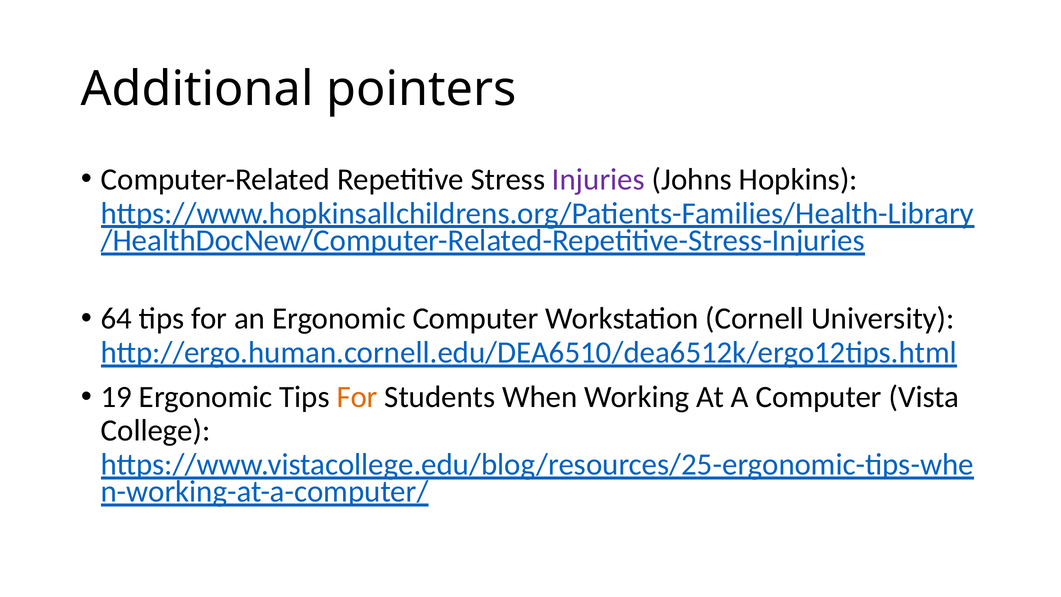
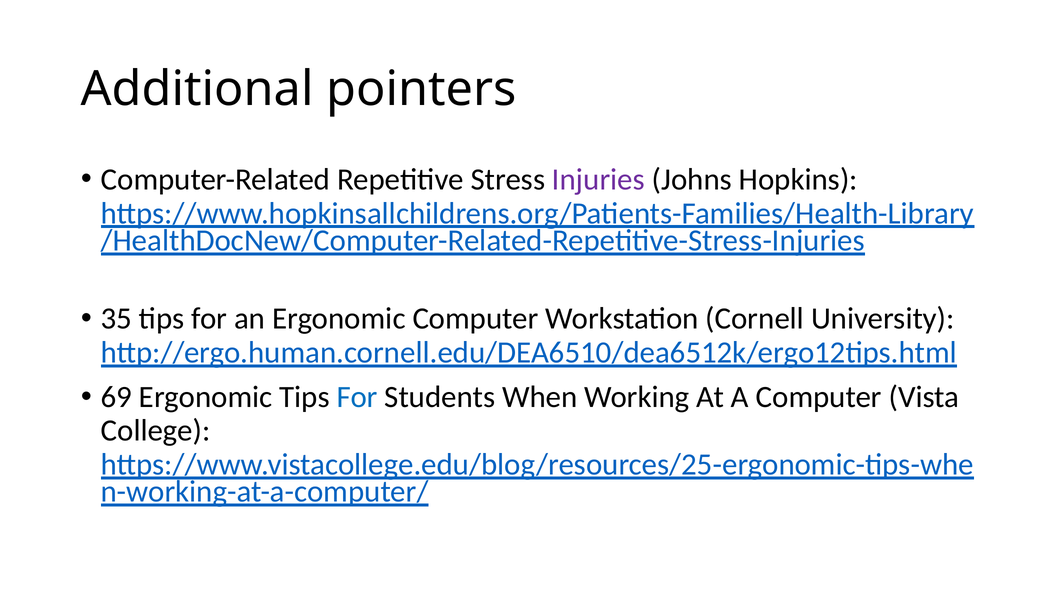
64: 64 -> 35 (116, 319)
19: 19 -> 69 (116, 397)
For colour: orange -> blue (357, 397)
